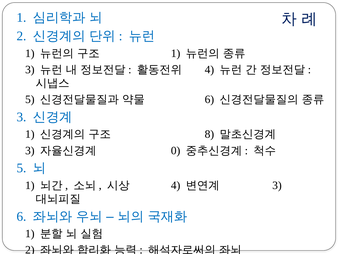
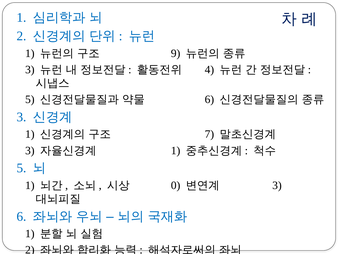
1: 1 -> 9 (176, 53)
8: 8 -> 7 (209, 134)
0: 0 -> 1 (176, 150)
4: 4 -> 0 (176, 185)
